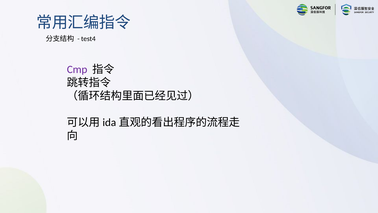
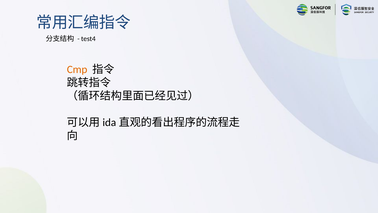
Cmp colour: purple -> orange (77, 69)
